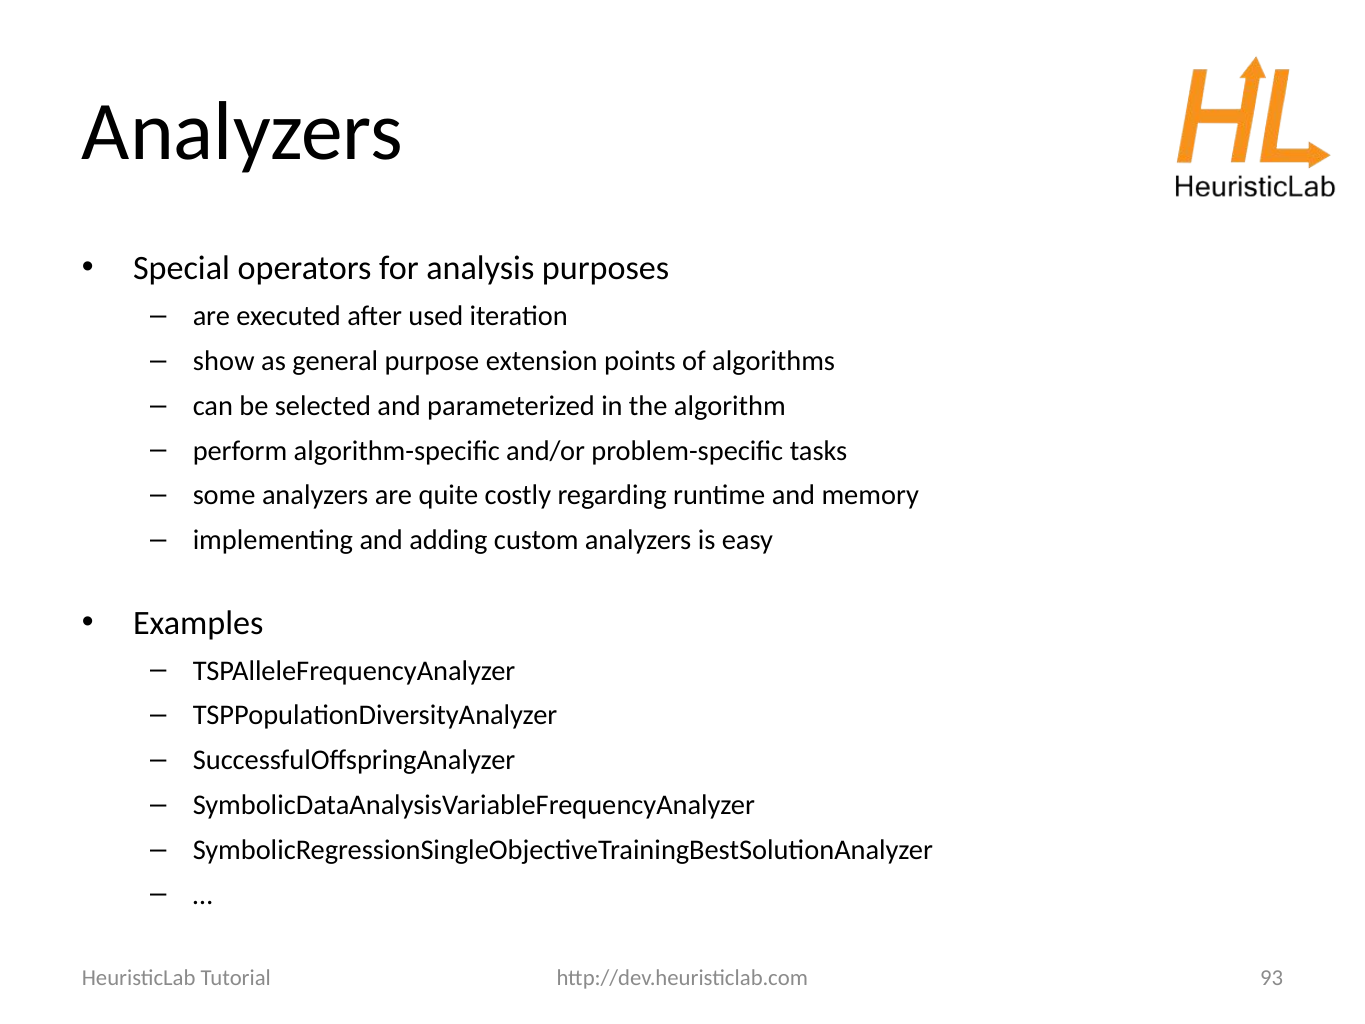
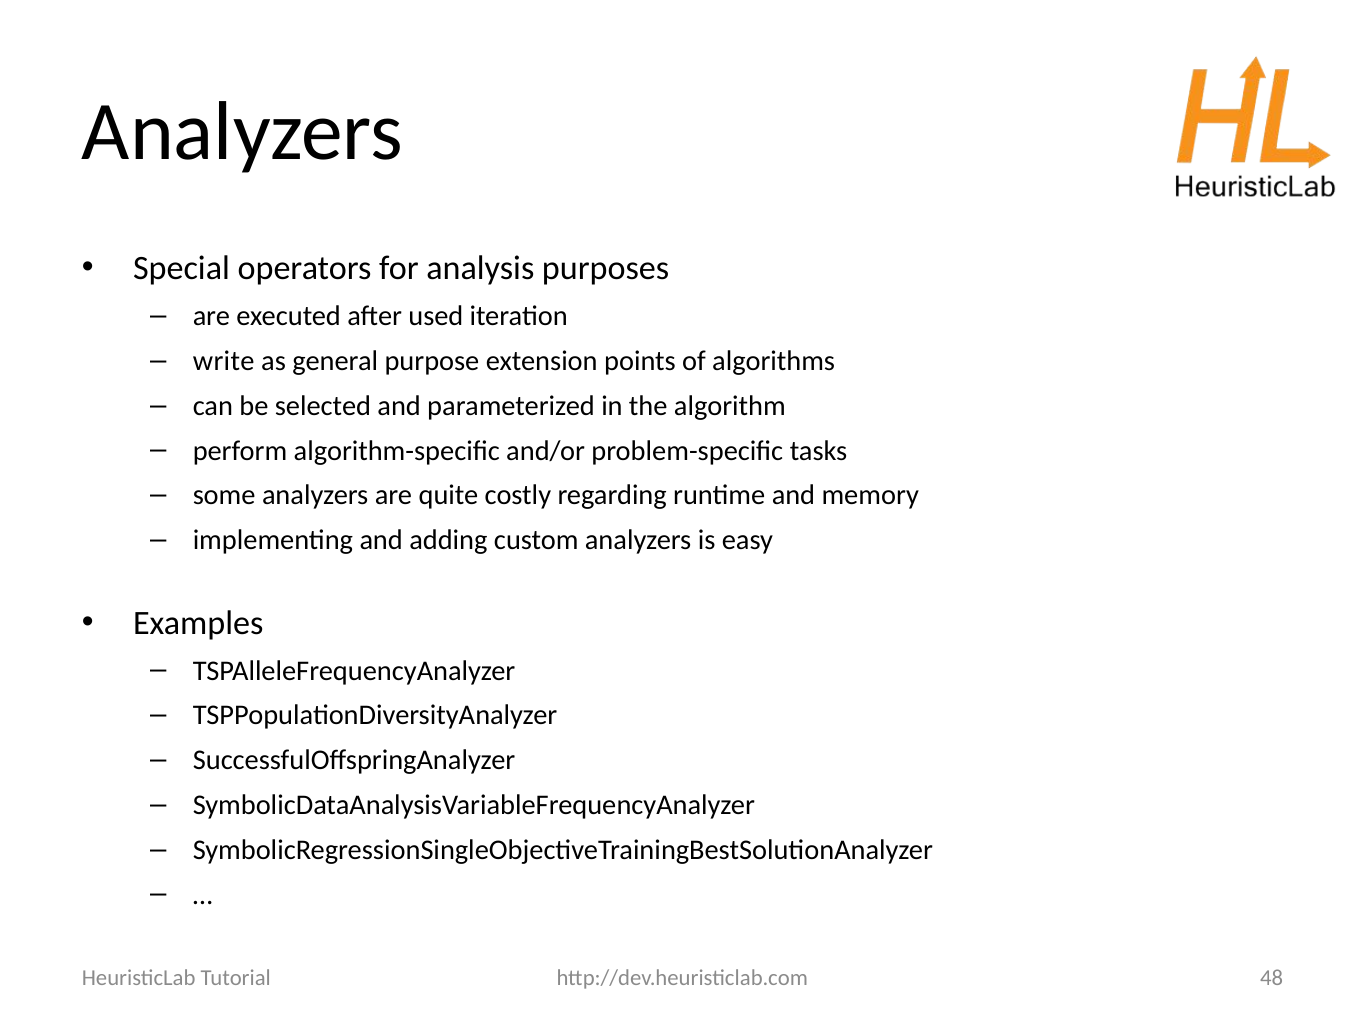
show: show -> write (224, 361)
93: 93 -> 48 (1272, 977)
